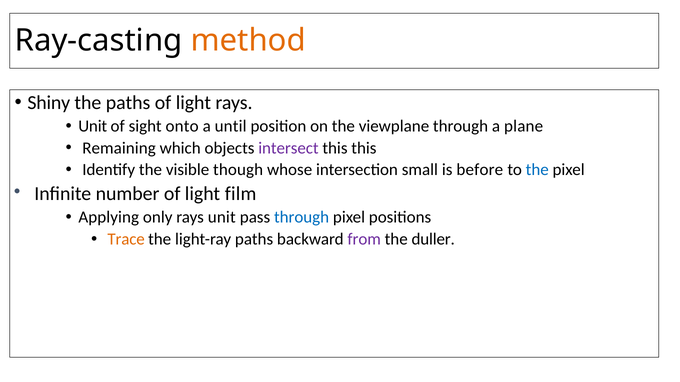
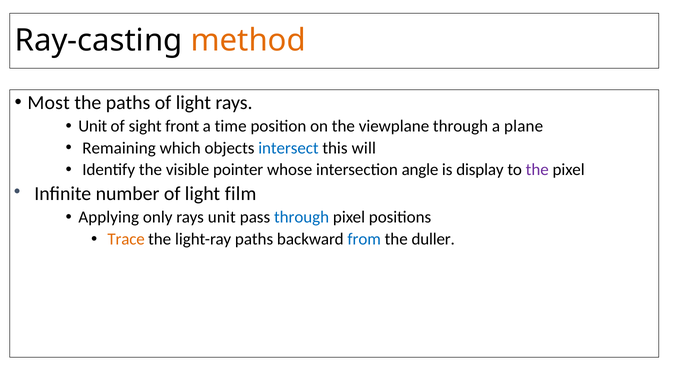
Shiny: Shiny -> Most (49, 103)
onto: onto -> front (182, 126)
until: until -> time (231, 126)
intersect colour: purple -> blue (288, 148)
this this: this -> will (364, 148)
though: though -> pointer (238, 170)
small: small -> angle (420, 170)
before: before -> display (480, 170)
the colour: blue -> purple (537, 170)
from colour: purple -> blue (364, 240)
